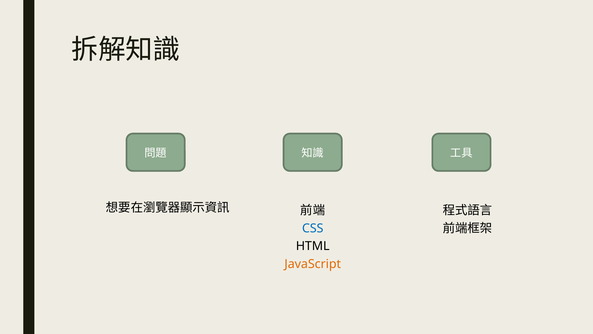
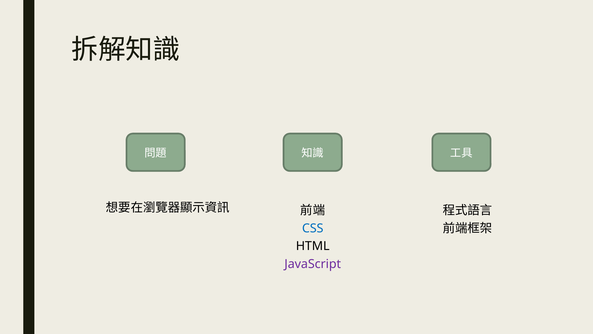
JavaScript colour: orange -> purple (313, 264)
